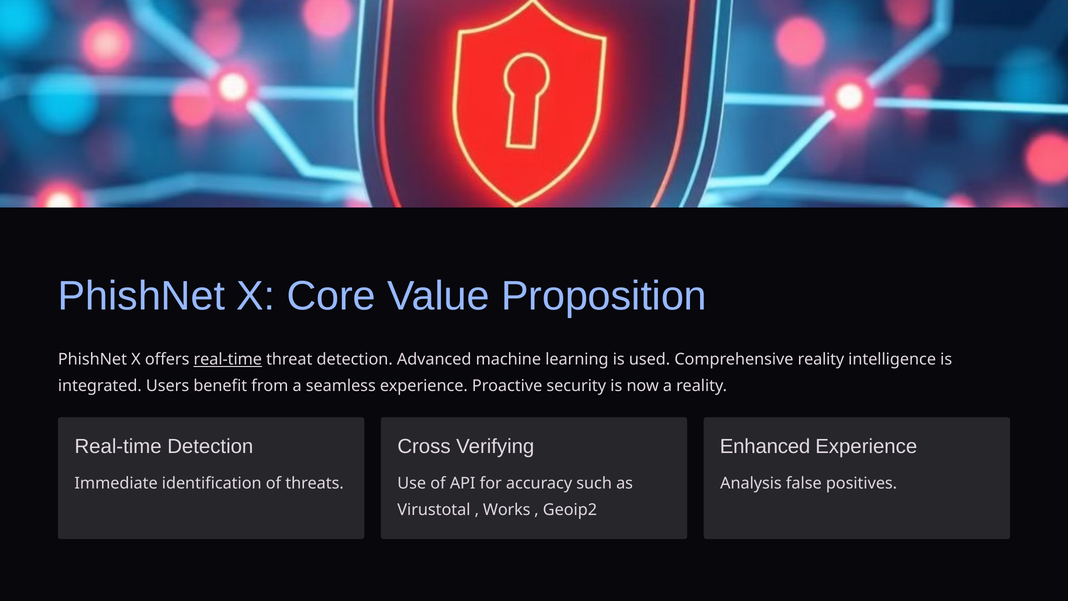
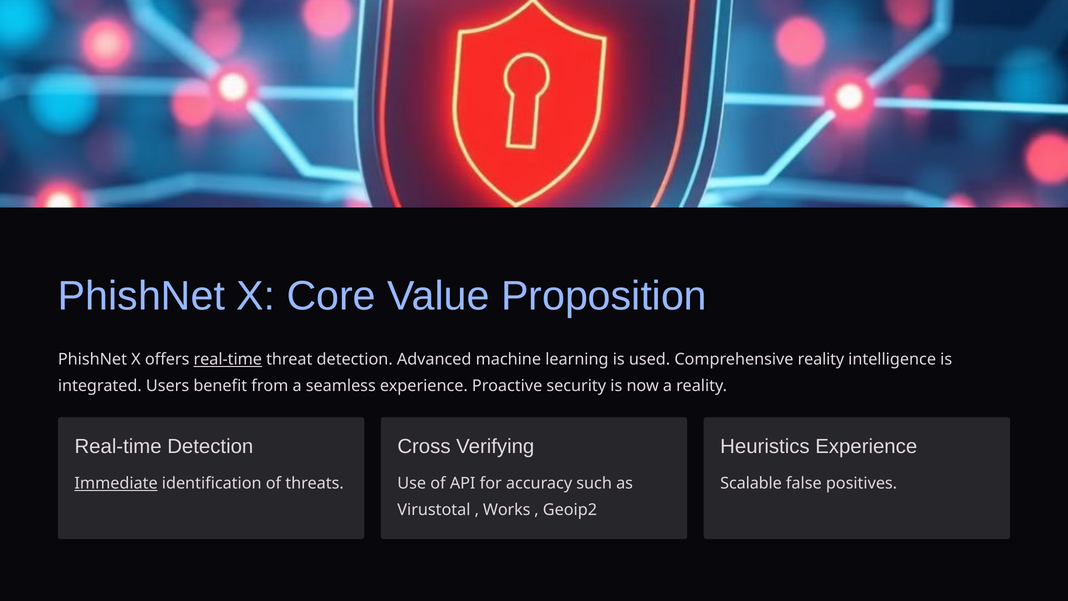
Enhanced: Enhanced -> Heuristics (765, 447)
Immediate underline: none -> present (116, 483)
Analysis: Analysis -> Scalable (751, 483)
